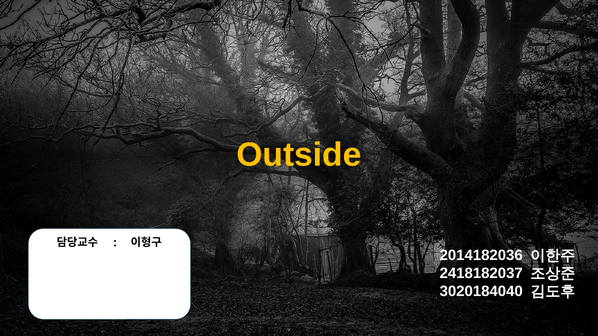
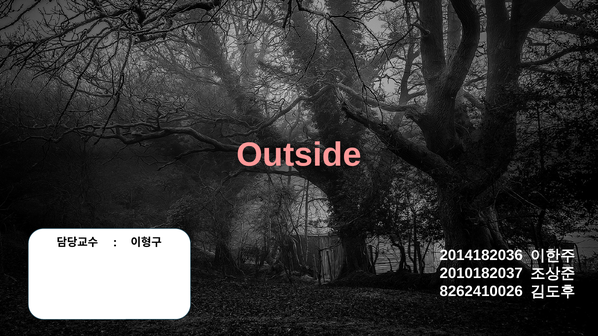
Outside colour: yellow -> pink (299, 155)
2418182037: 2418182037 -> 2010182037 (481, 274)
3020184040: 3020184040 -> 8262410026 (481, 291)
